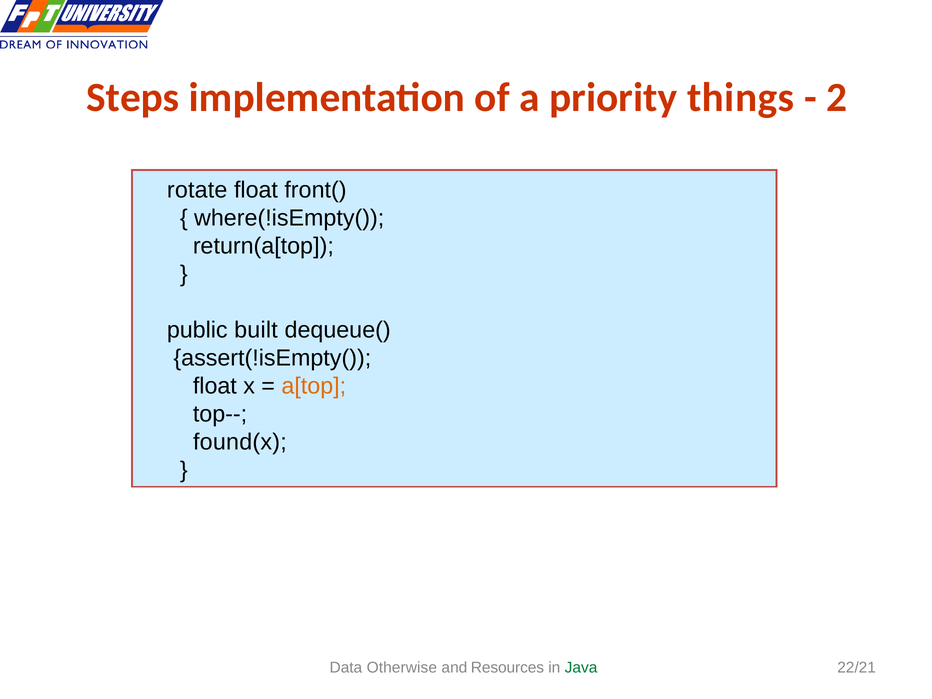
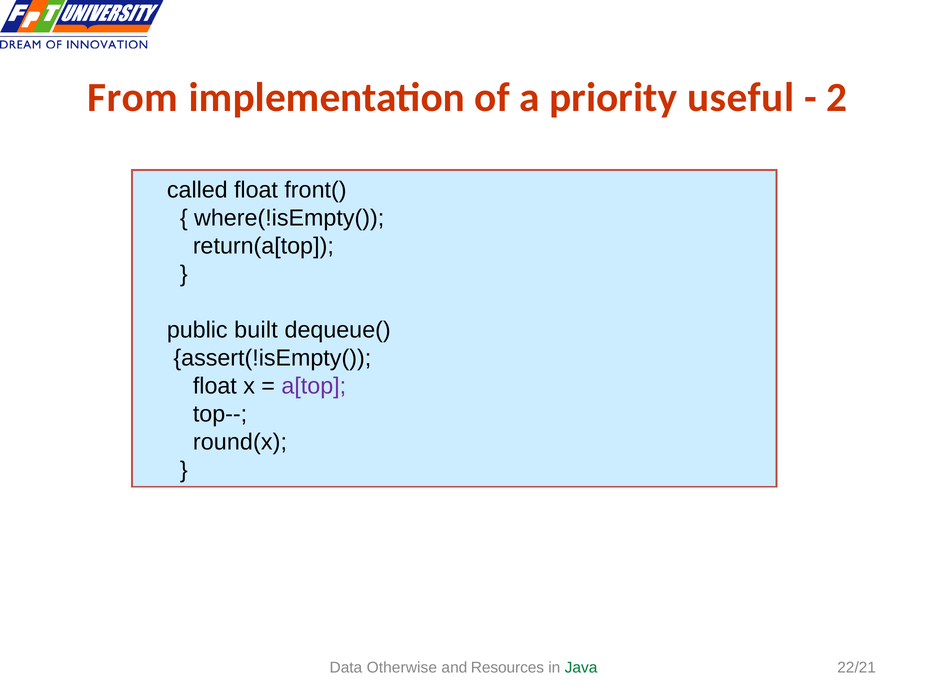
Steps: Steps -> From (133, 98)
things: things -> useful (741, 98)
rotate: rotate -> called (197, 190)
a[top colour: orange -> purple (314, 386)
found(x: found(x -> round(x (240, 442)
